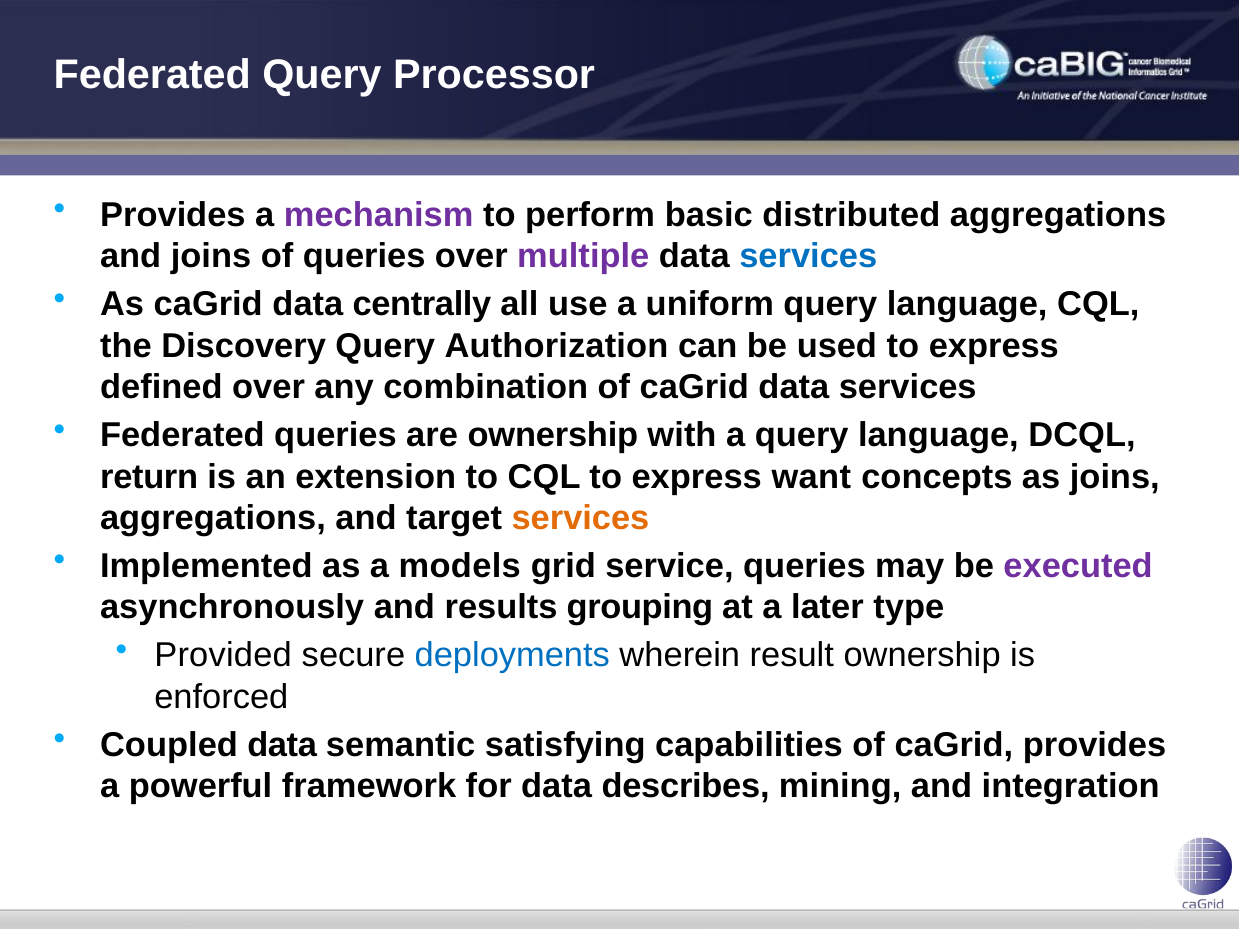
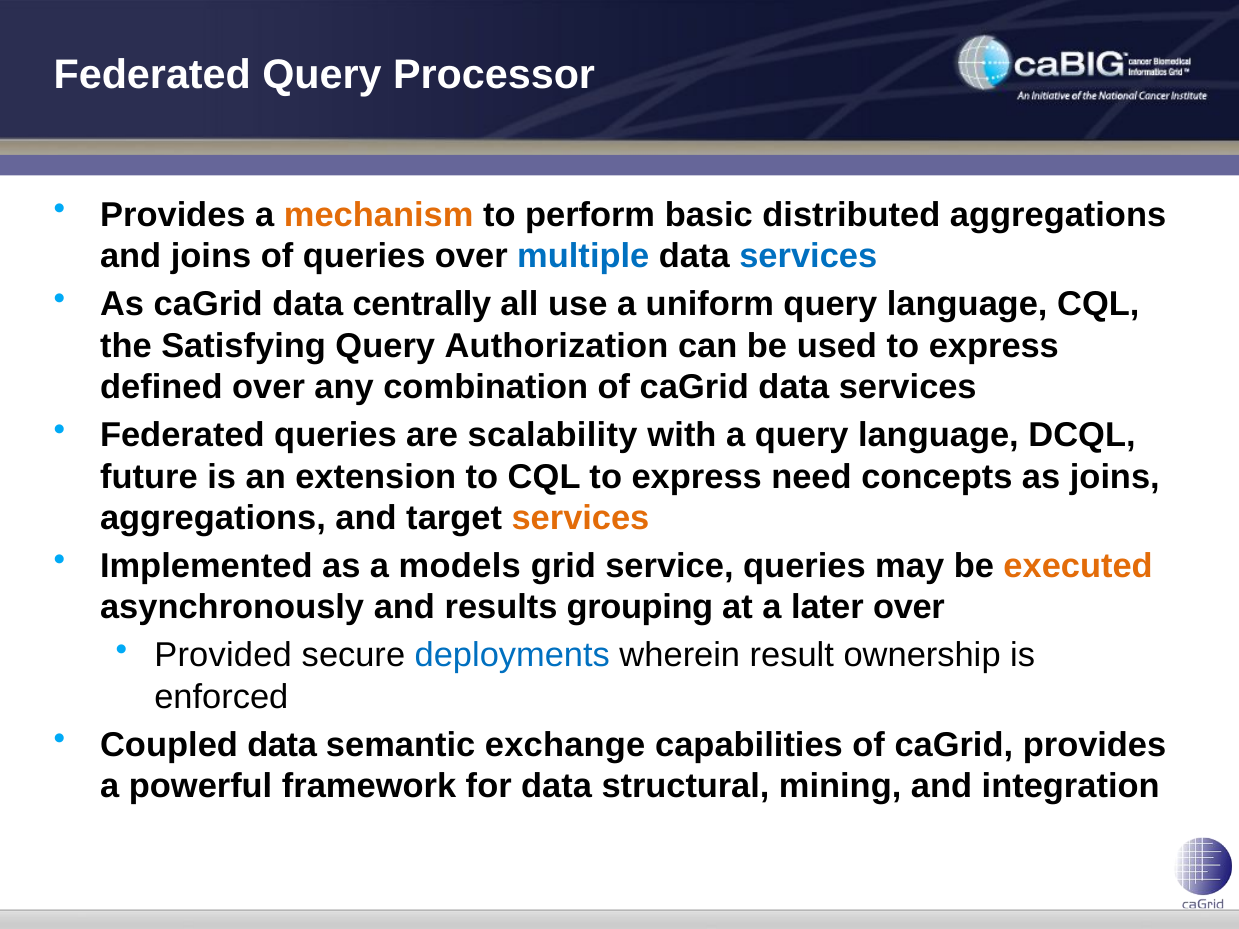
mechanism colour: purple -> orange (379, 215)
multiple colour: purple -> blue (583, 256)
Discovery: Discovery -> Satisfying (244, 346)
are ownership: ownership -> scalability (553, 435)
return: return -> future (149, 477)
want: want -> need (811, 477)
executed colour: purple -> orange (1078, 566)
later type: type -> over (909, 608)
satisfying: satisfying -> exchange (565, 745)
describes: describes -> structural (685, 787)
